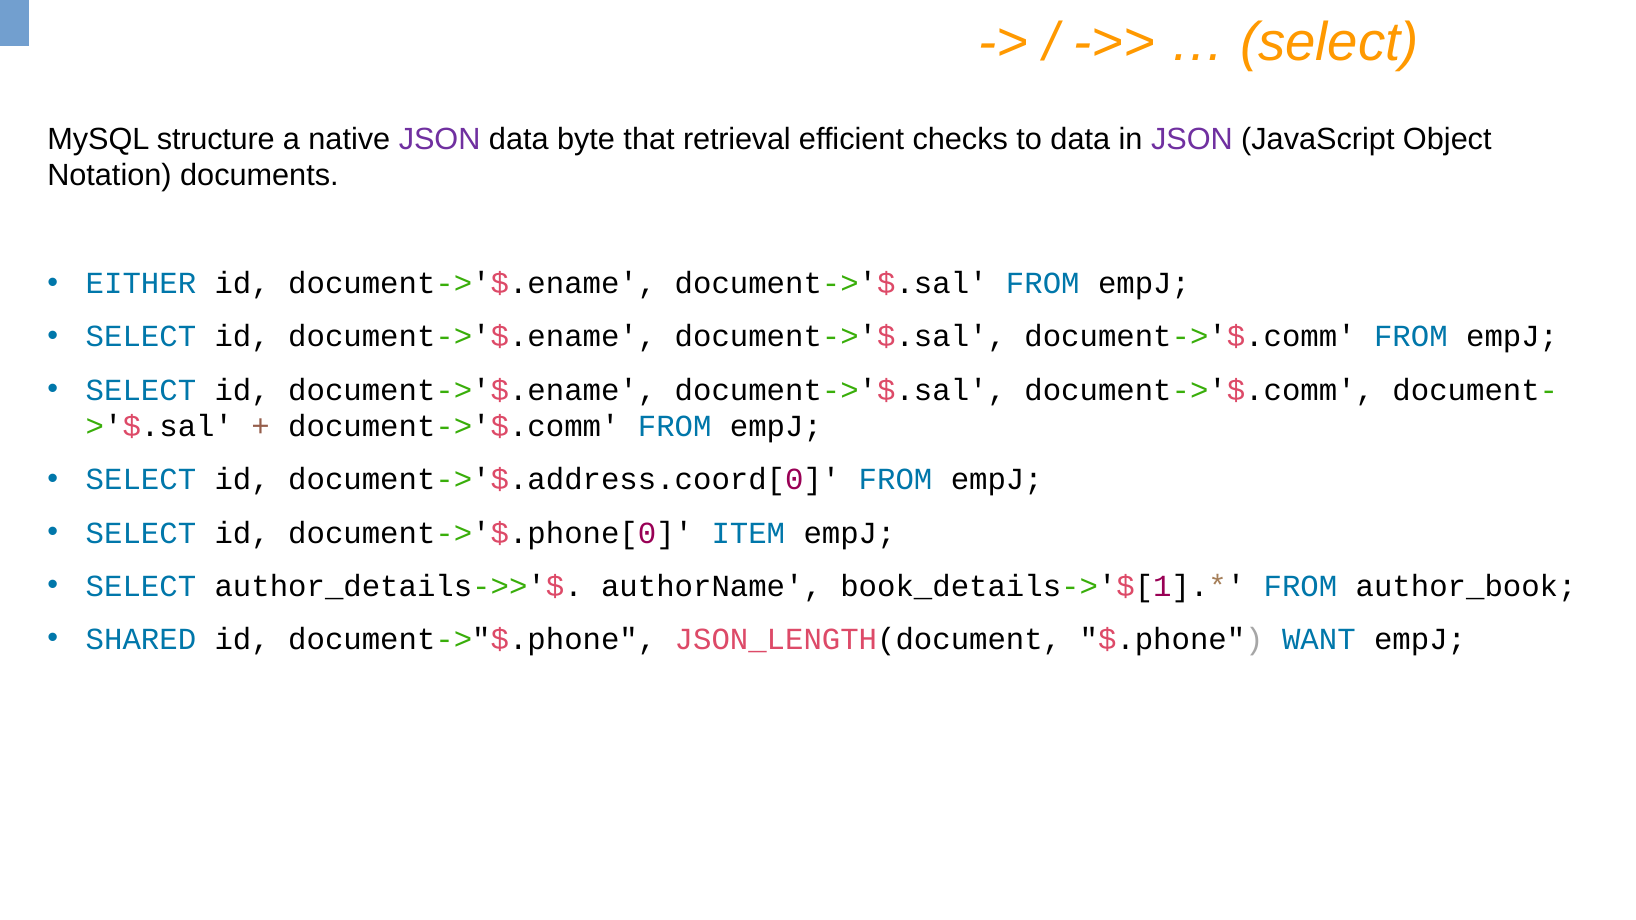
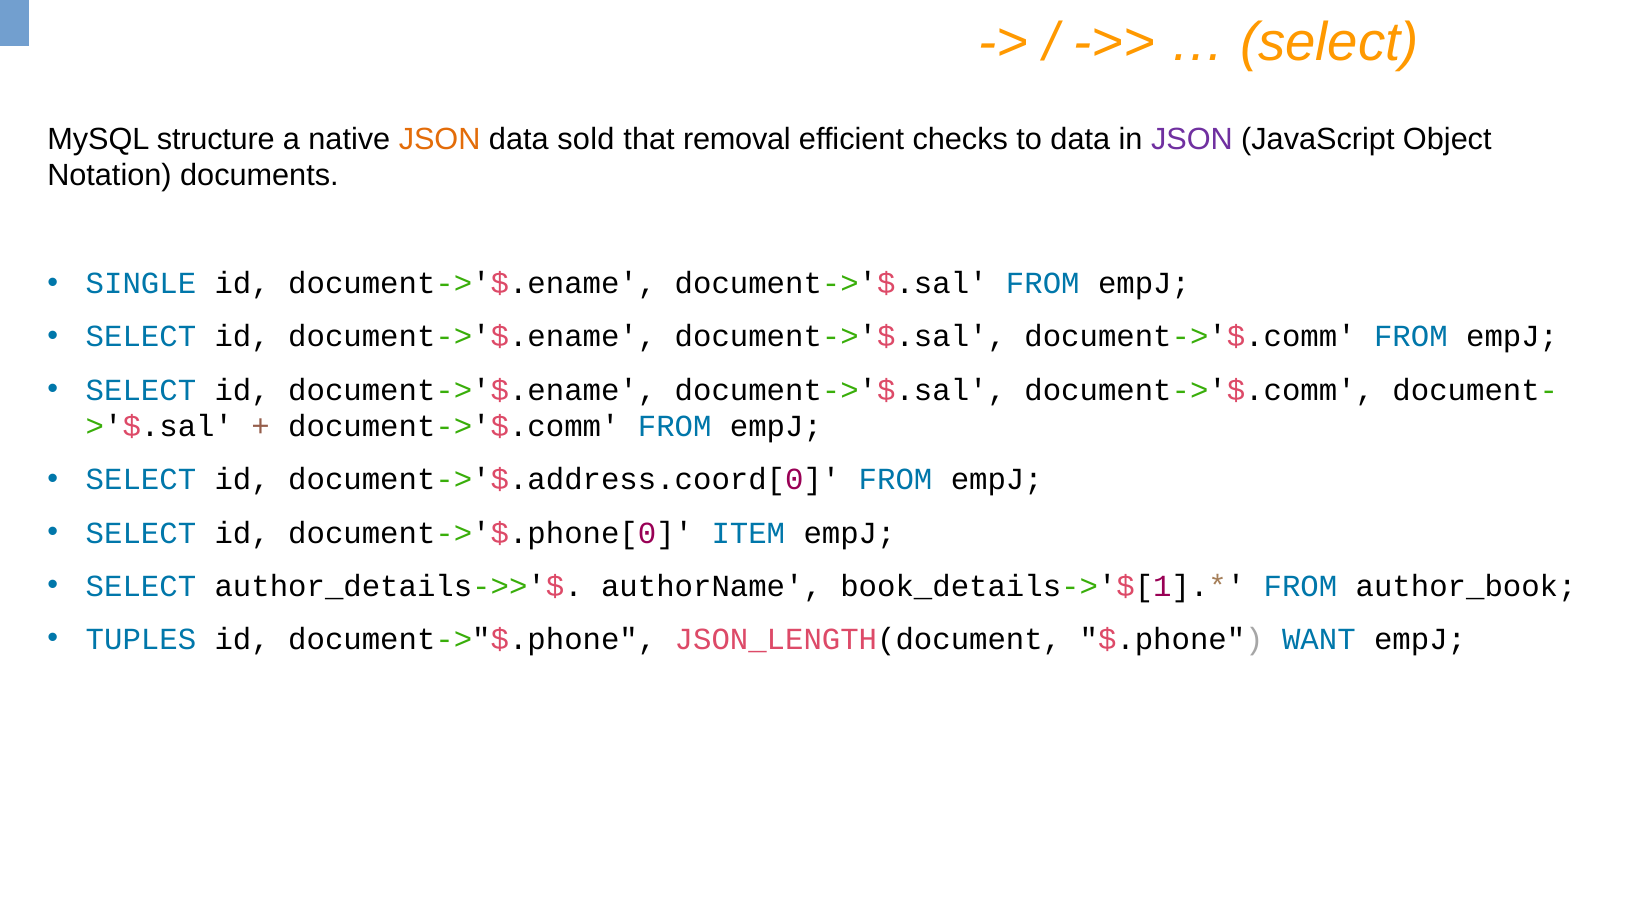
JSON colour: purple -> orange (440, 139)
byte: byte -> sold (586, 139)
retrieval: retrieval -> removal (737, 139)
EITHER: EITHER -> SINGLE (141, 284)
SHARED: SHARED -> TUPLES (141, 639)
